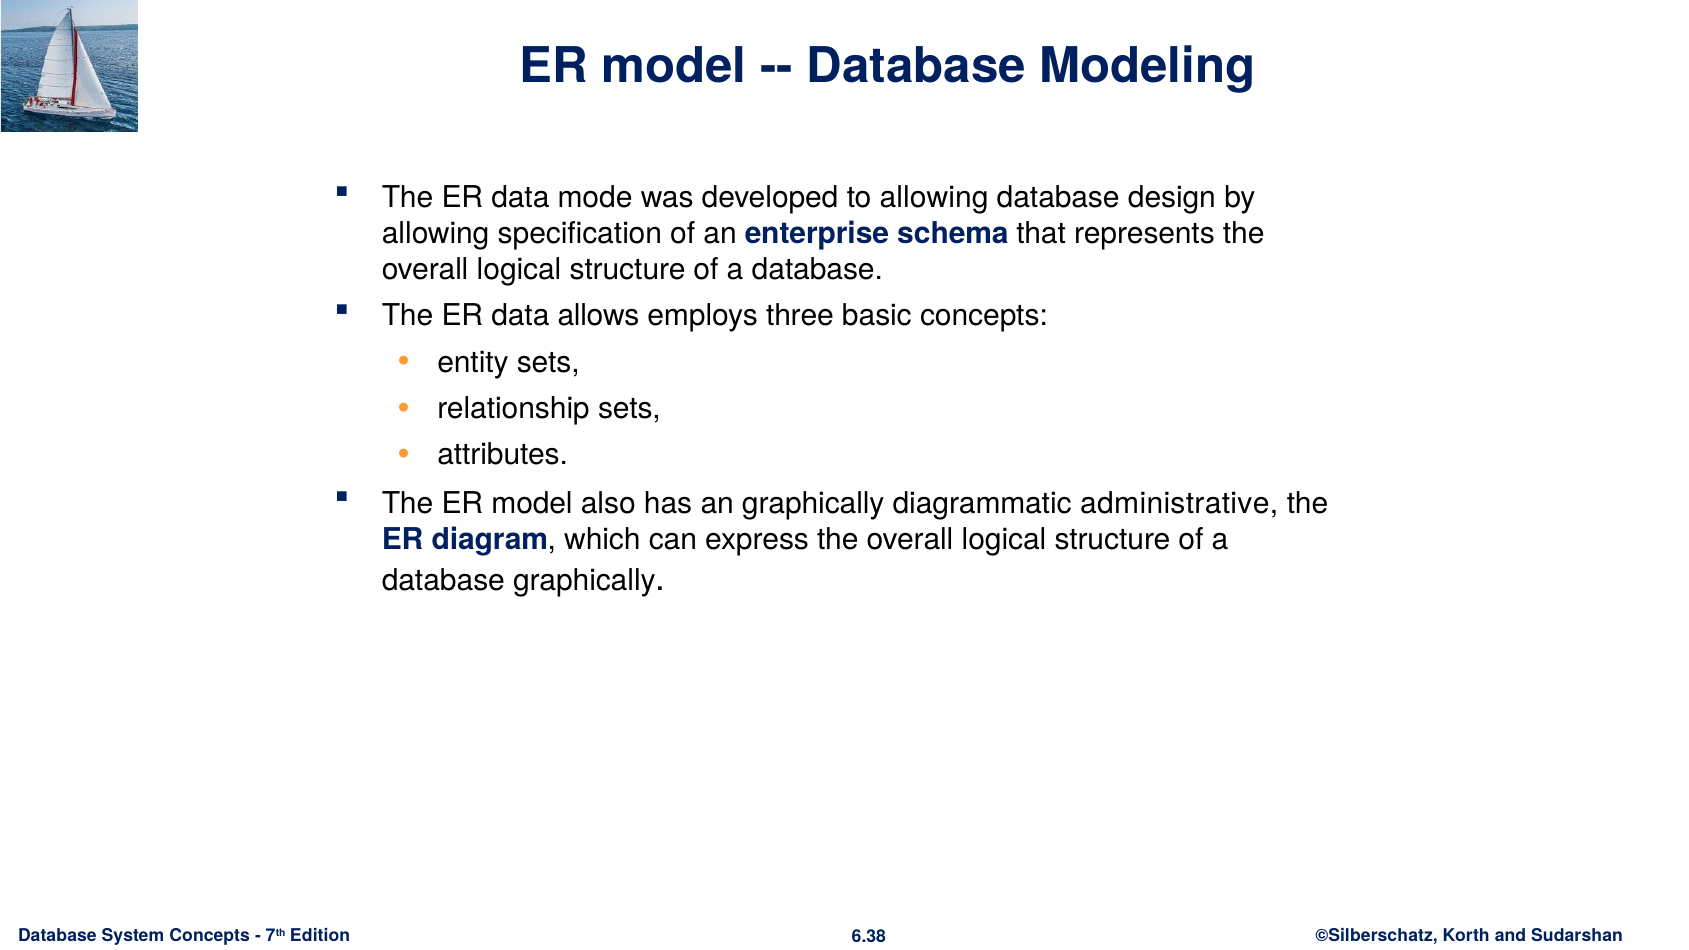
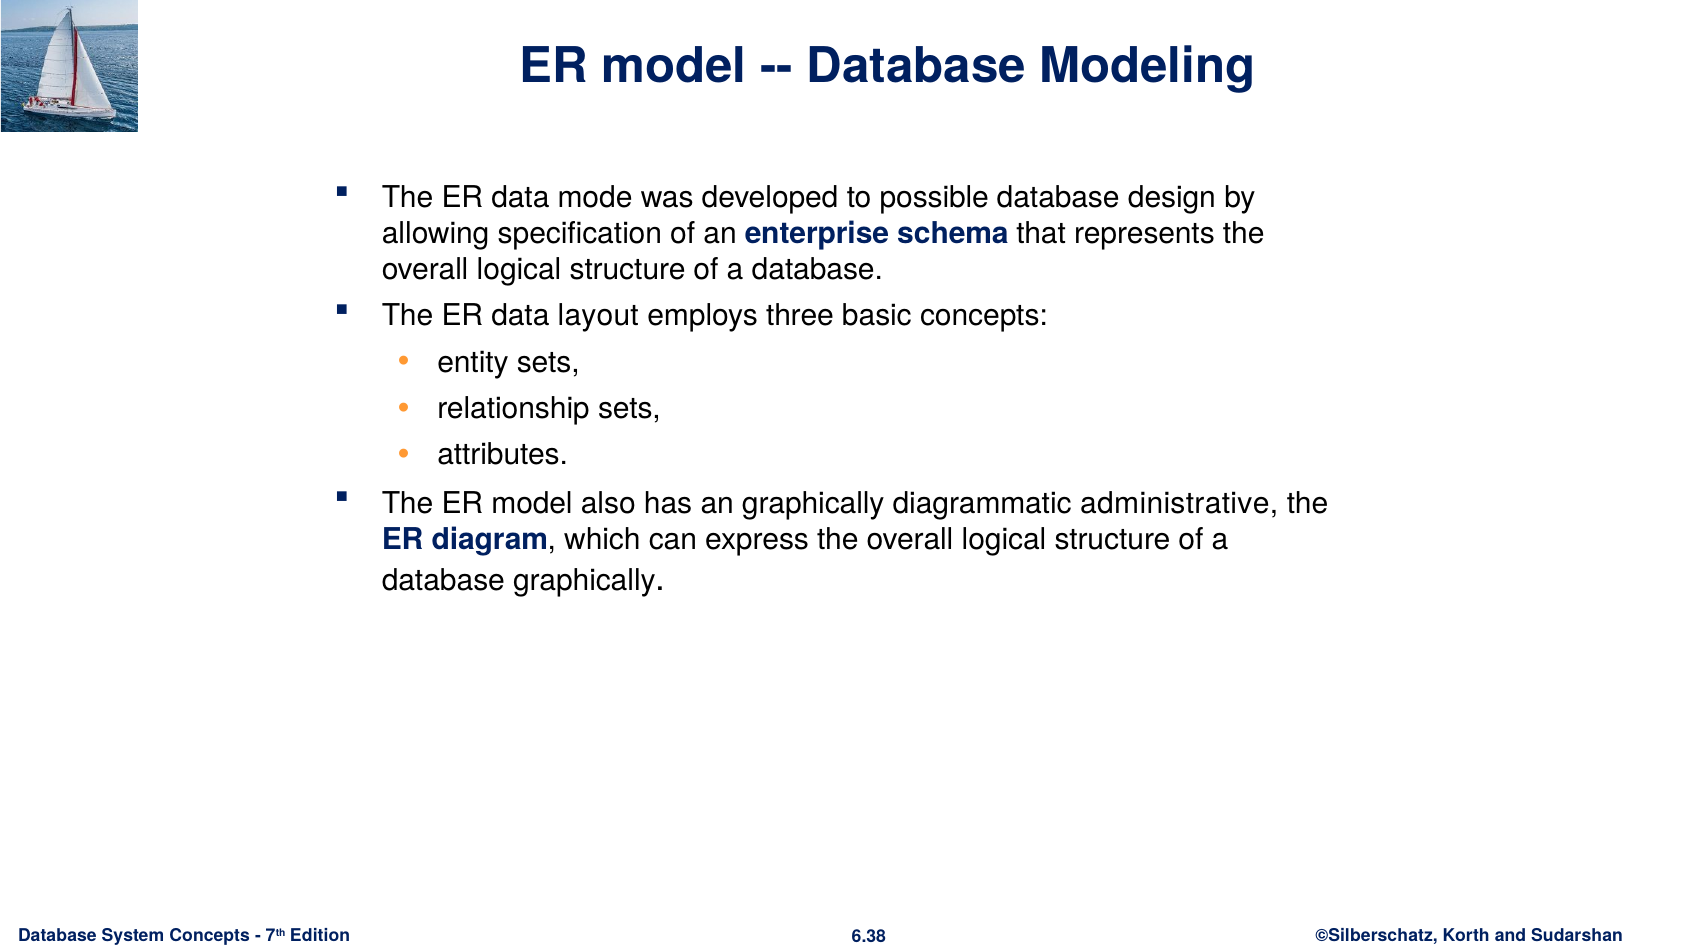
to allowing: allowing -> possible (934, 198)
allows: allows -> layout (598, 316)
